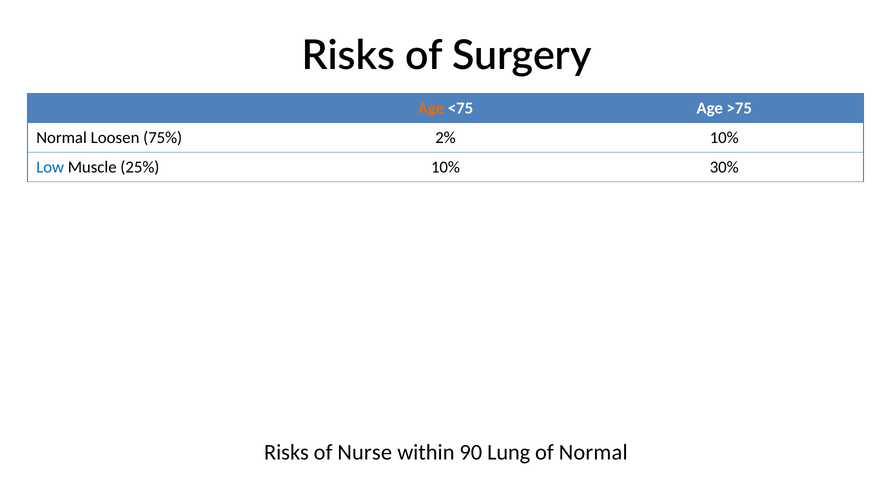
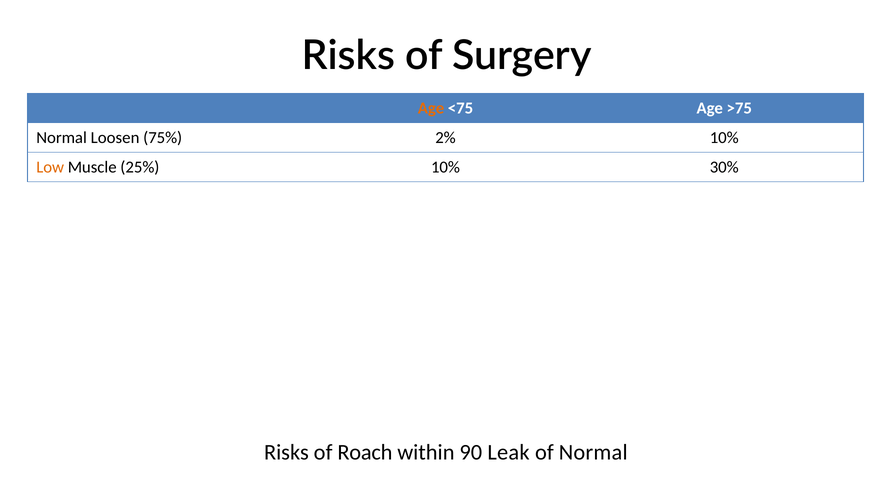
Low colour: blue -> orange (50, 167)
Nurse: Nurse -> Roach (365, 452)
Lung: Lung -> Leak (508, 452)
